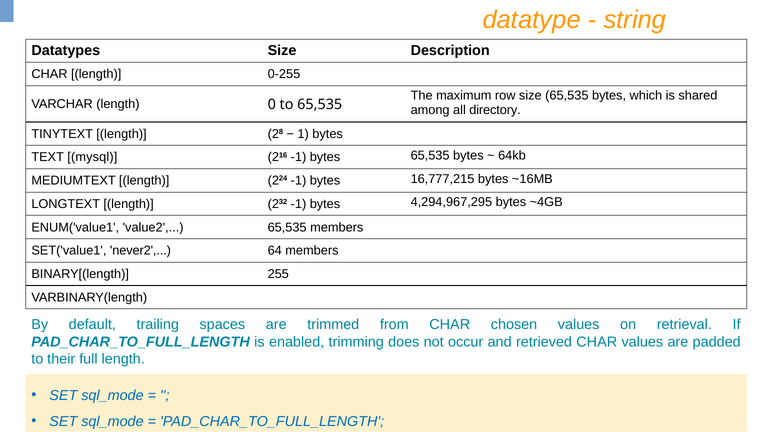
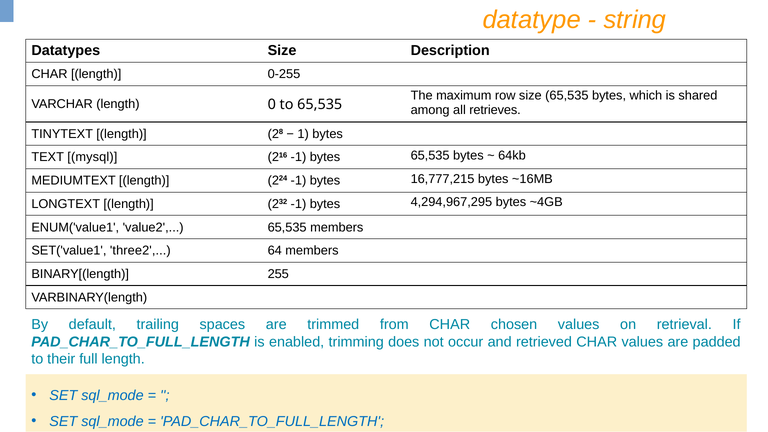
directory: directory -> retrieves (495, 110)
never2: never2 -> three2 (140, 251)
